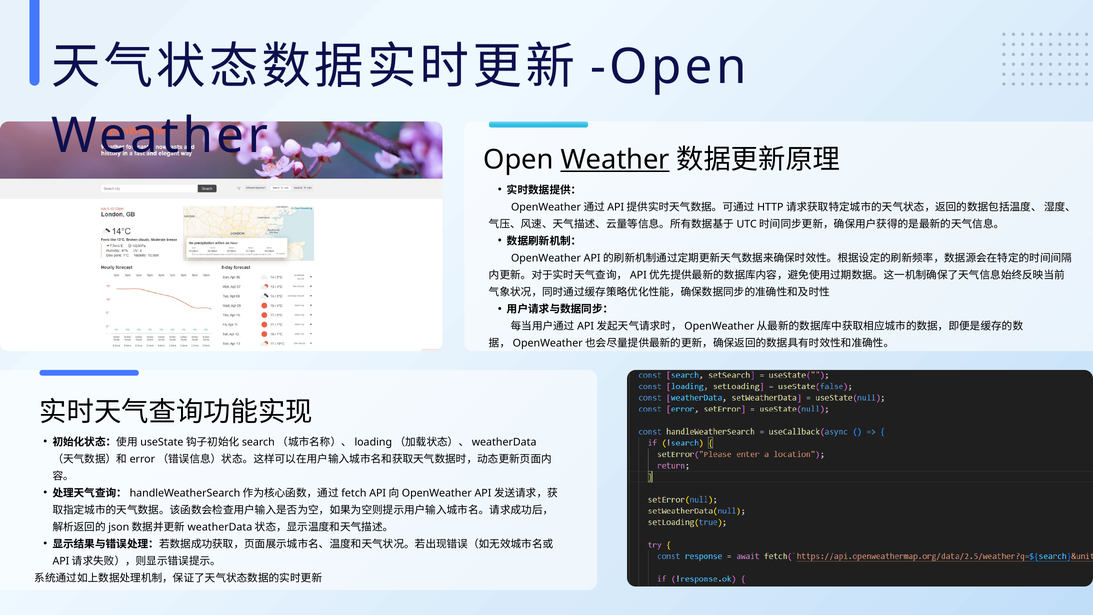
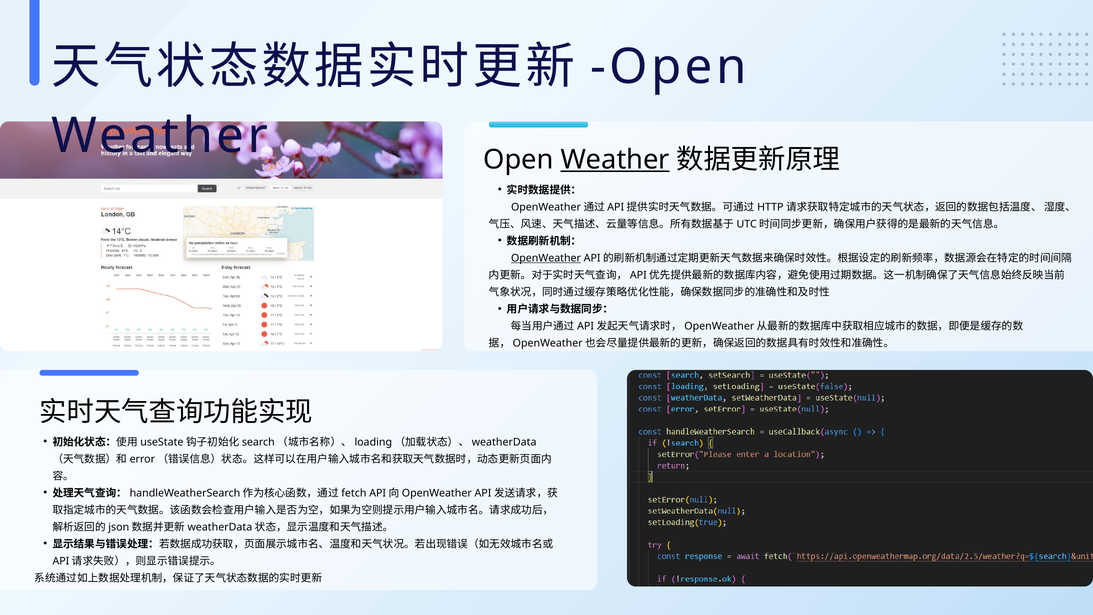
OpenWeather underline: none -> present (546, 258)
